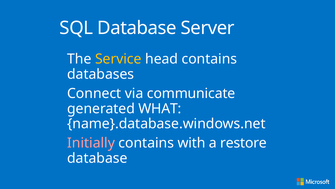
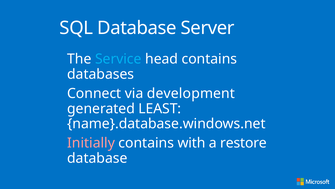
Service colour: yellow -> light blue (118, 59)
communicate: communicate -> development (191, 93)
WHAT: WHAT -> LEAST (160, 108)
